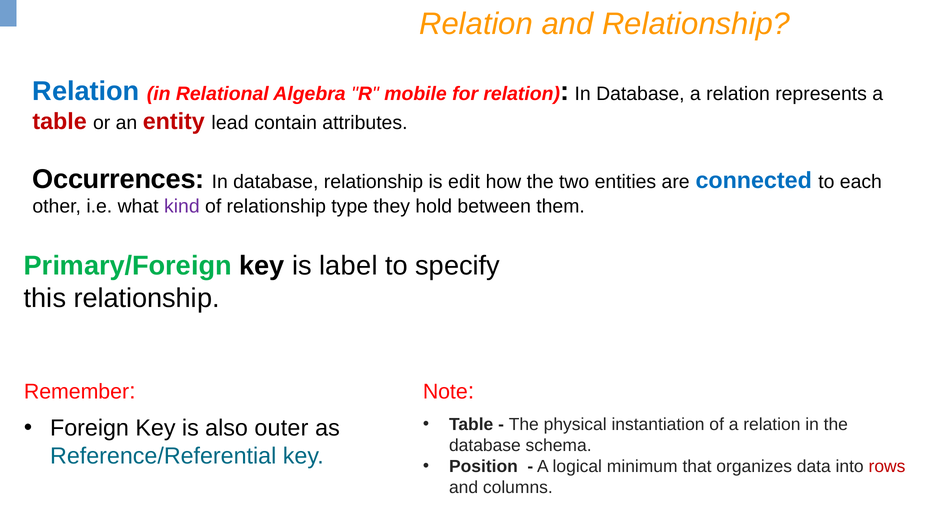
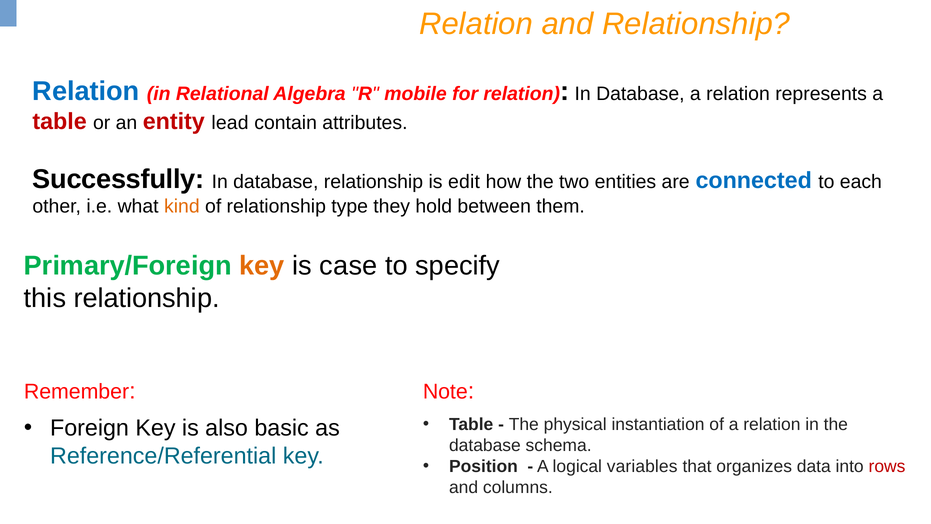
Occurrences: Occurrences -> Successfully (118, 179)
kind colour: purple -> orange (182, 206)
key colour: black -> orange (262, 266)
label: label -> case (348, 266)
outer: outer -> basic (282, 428)
minimum: minimum -> variables (642, 466)
